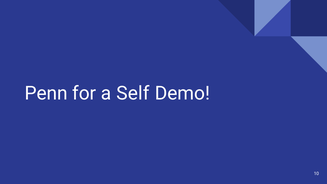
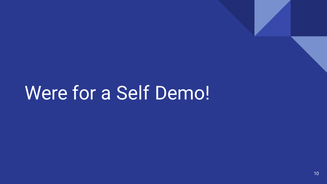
Penn: Penn -> Were (46, 93)
